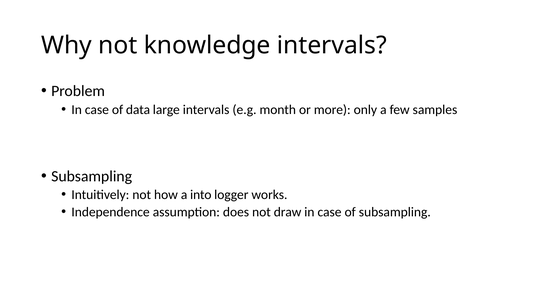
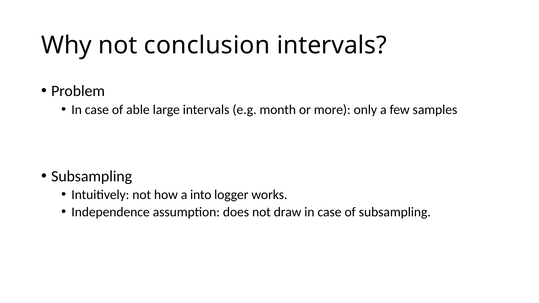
knowledge: knowledge -> conclusion (207, 45)
data: data -> able (138, 110)
